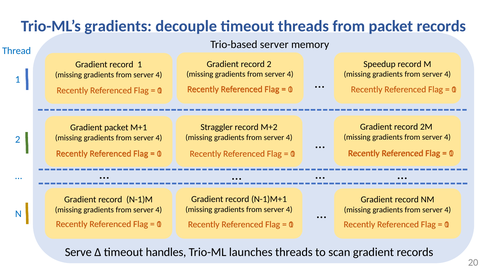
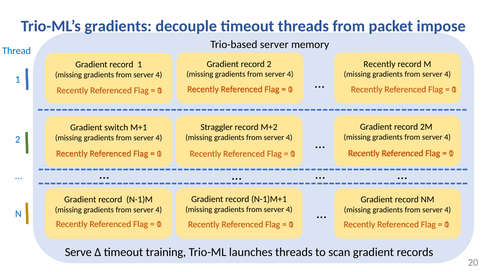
packet records: records -> impose (441, 26)
Speedup: Speedup -> Recently (379, 64)
Gradient packet: packet -> switch (116, 128)
handles: handles -> training (166, 252)
